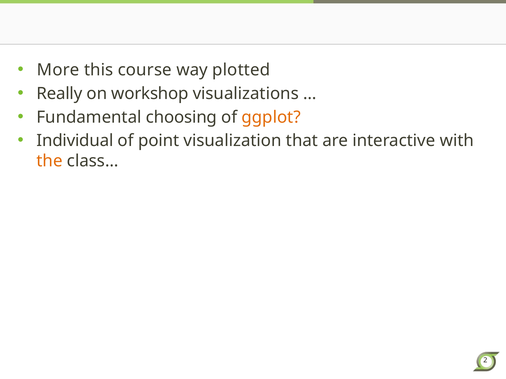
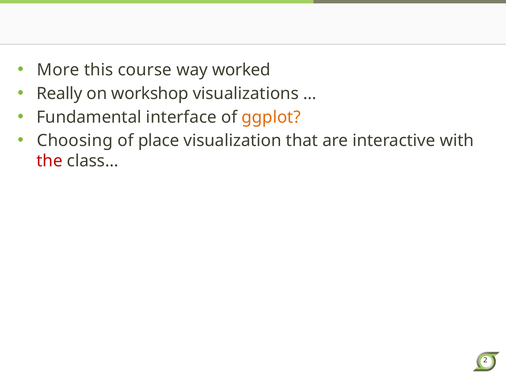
plotted: plotted -> worked (241, 70)
choosing: choosing -> interface (181, 117)
Individual: Individual -> Choosing (75, 141)
point: point -> place (159, 141)
the colour: orange -> red (50, 161)
